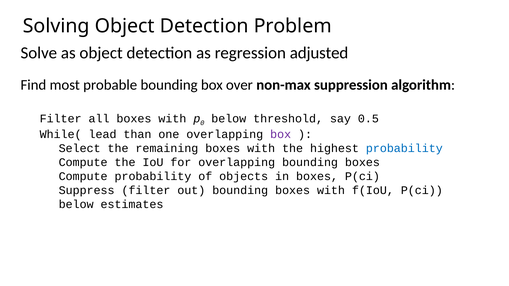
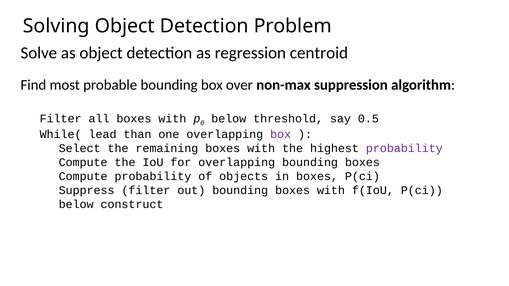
adjusted: adjusted -> centroid (319, 53)
probability colour: blue -> purple (404, 149)
estimates: estimates -> construct (132, 205)
